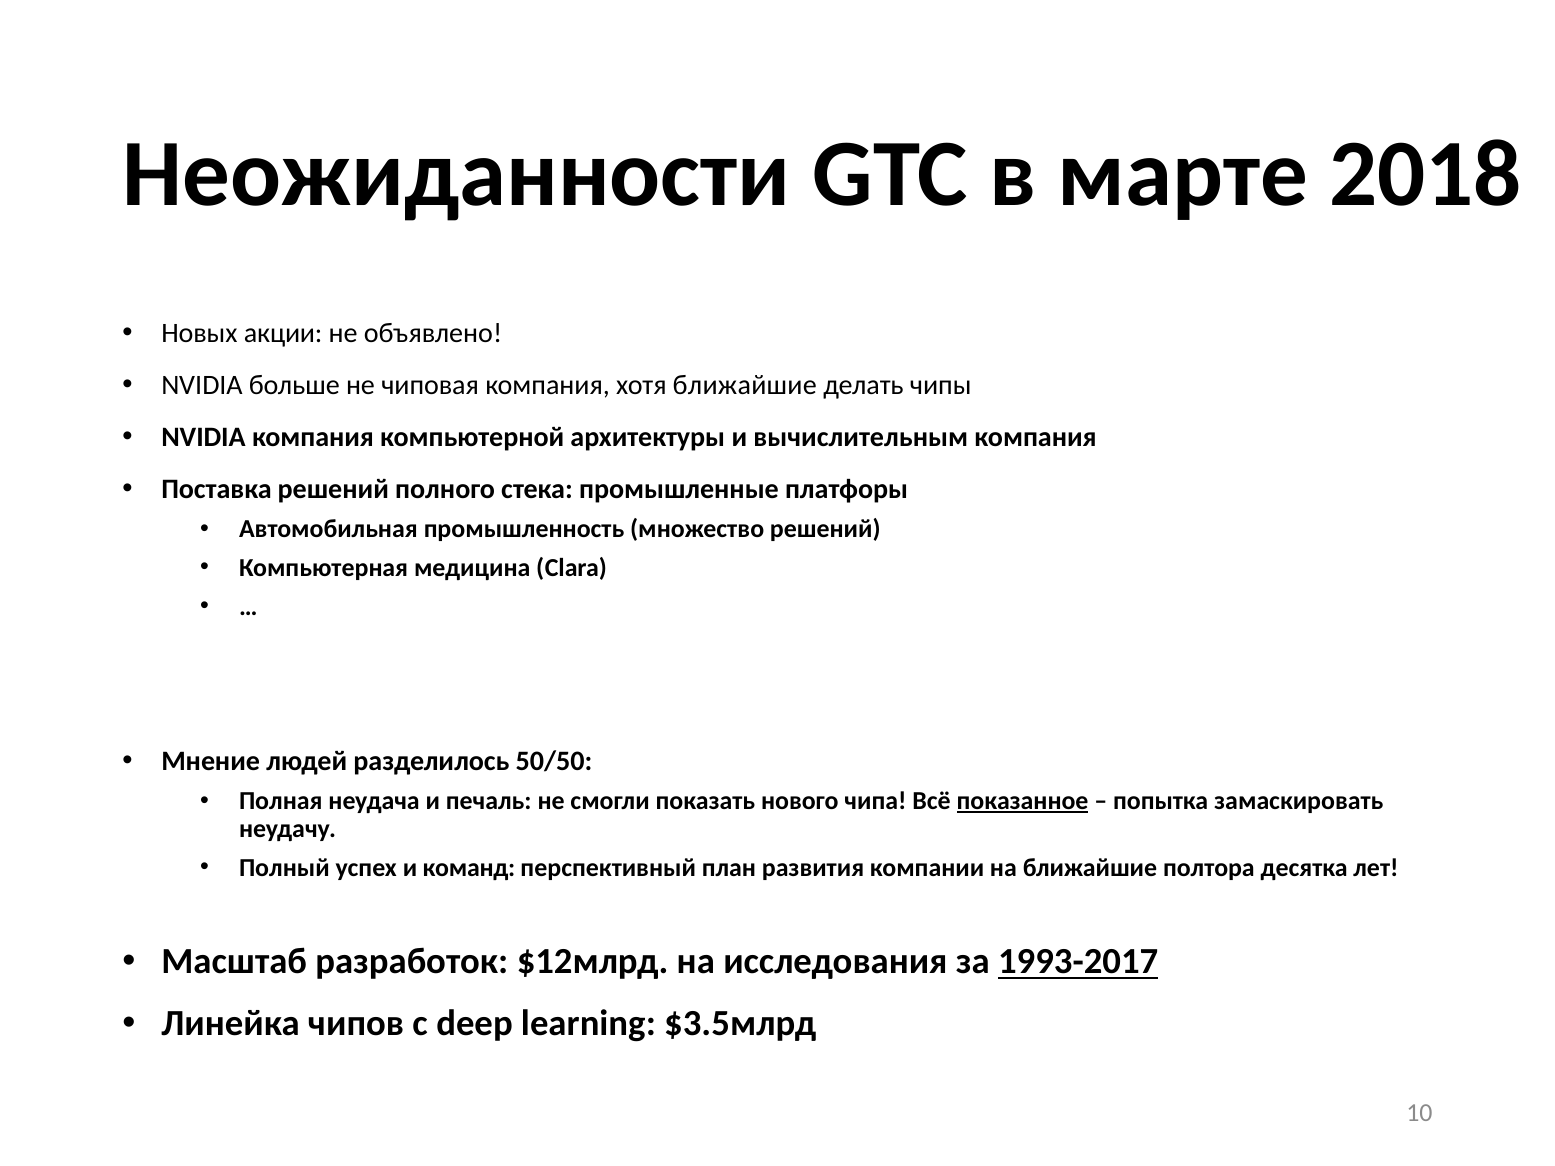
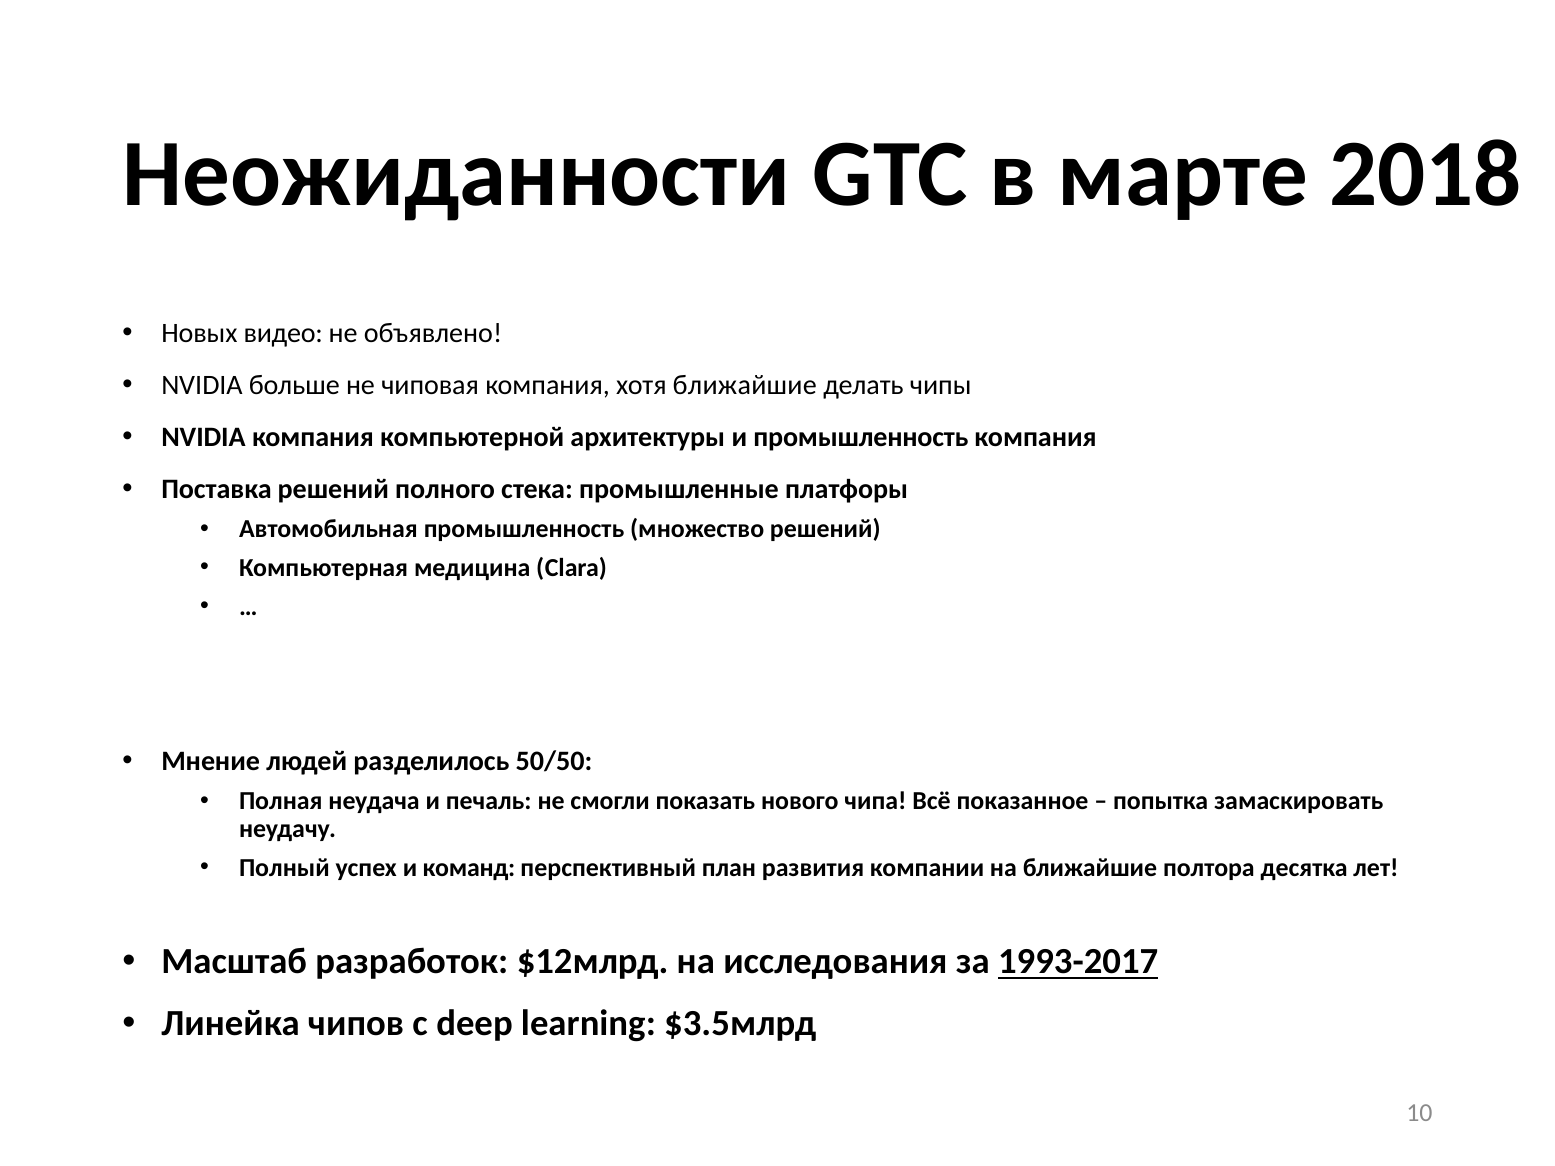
акции: акции -> видео (283, 333)
и вычислительным: вычислительным -> промышленность (861, 437)
показанное underline: present -> none (1023, 801)
